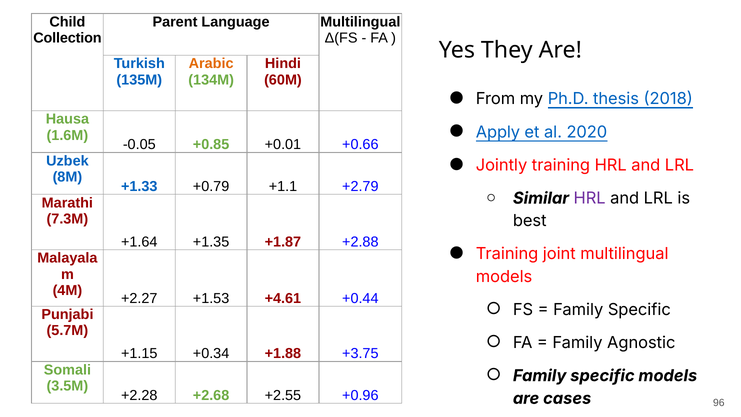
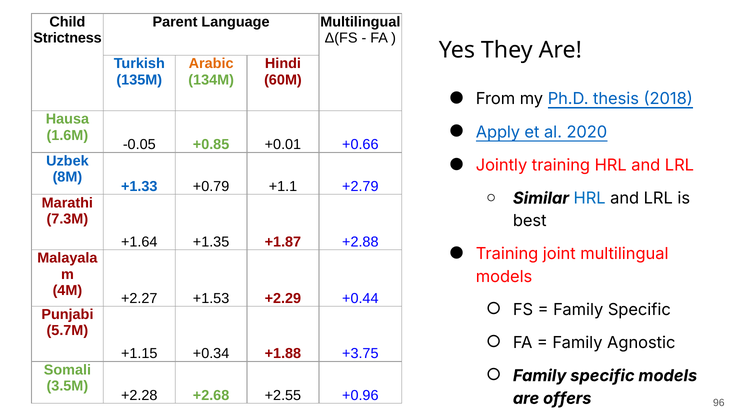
Collection: Collection -> Strictness (67, 38)
HRL colour: purple -> blue (590, 198)
+4.61: +4.61 -> +2.29 (283, 298)
cases: cases -> offers (567, 398)
